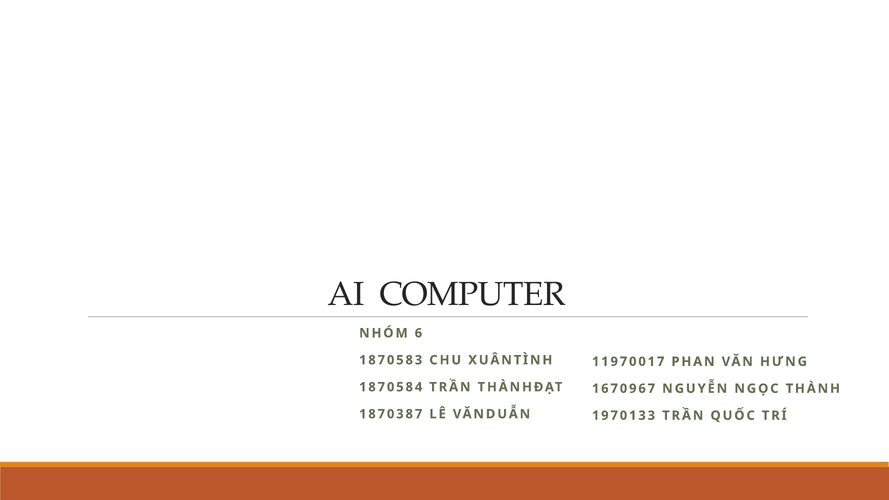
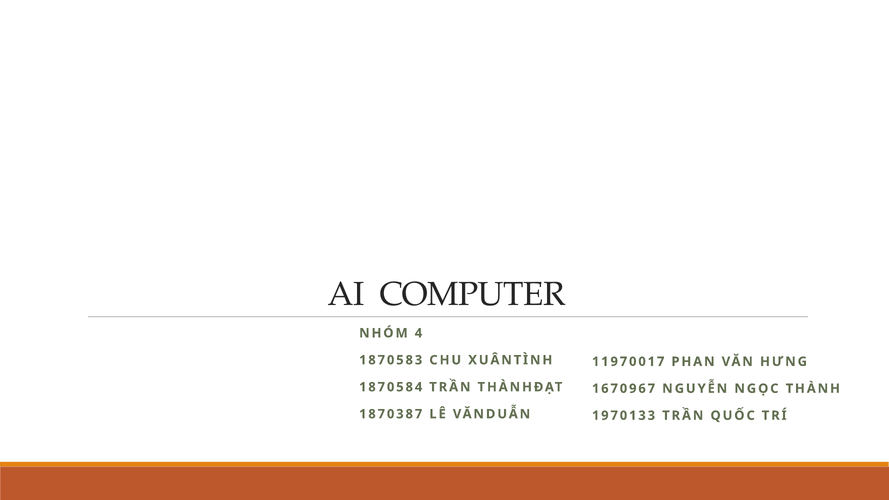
6: 6 -> 4 (418, 333)
